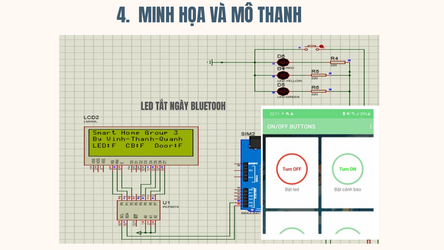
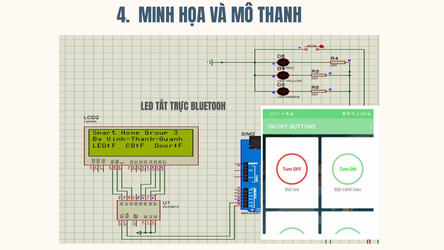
NGÀY: NGÀY -> TRỰC (179, 107)
